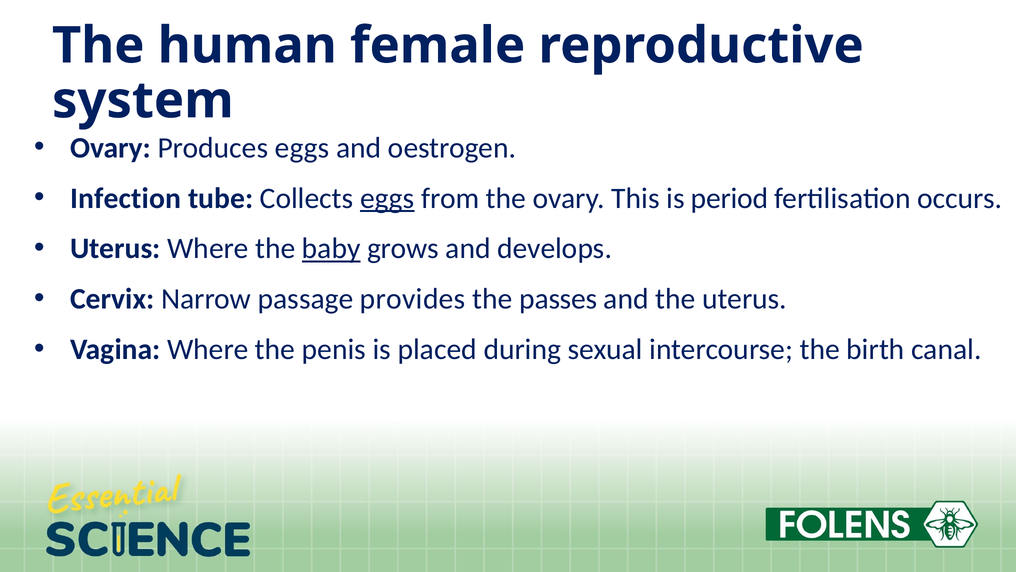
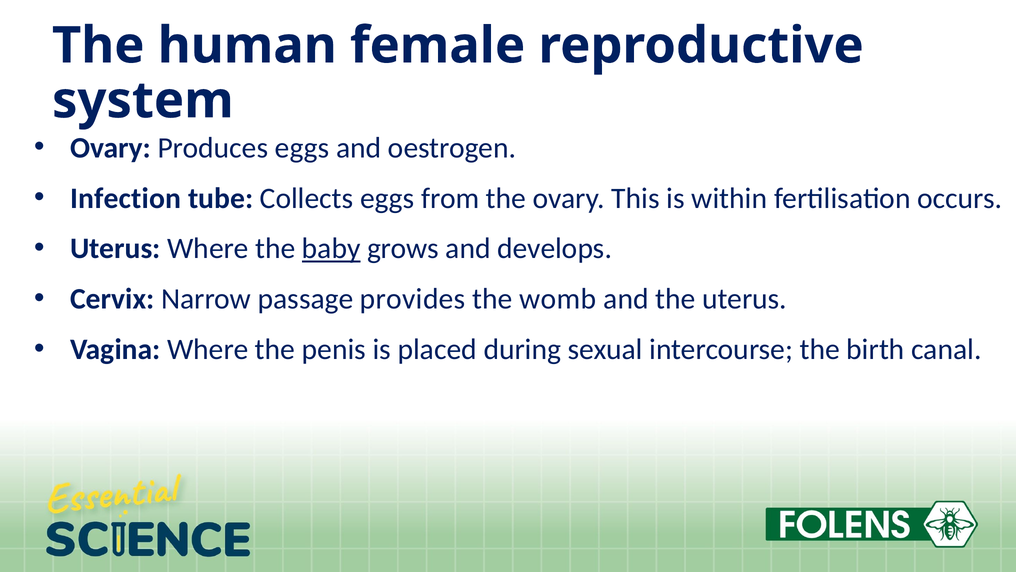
eggs underline: present -> none (387, 198)
period: period -> within (729, 198)
passes: passes -> womb (558, 299)
